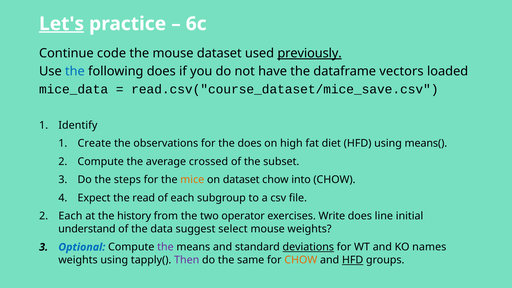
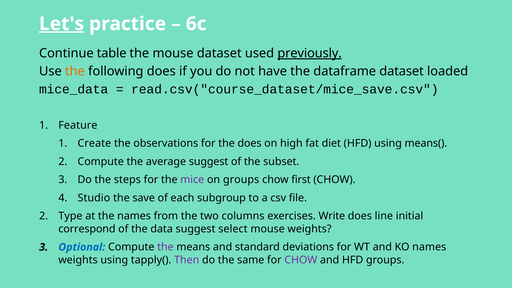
code: code -> table (112, 53)
the colour: blue -> orange (75, 71)
dataframe vectors: vectors -> dataset (402, 71)
Identify: Identify -> Feature (78, 125)
average crossed: crossed -> suggest (209, 162)
mice colour: orange -> purple (192, 180)
on dataset: dataset -> groups (241, 180)
into: into -> first (301, 180)
Expect: Expect -> Studio (94, 198)
read: read -> save (144, 198)
Each: Each -> Type (70, 216)
the history: history -> names (134, 216)
operator: operator -> columns (243, 216)
understand: understand -> correspond (87, 229)
deviations underline: present -> none (308, 247)
CHOW colour: orange -> purple (301, 260)
HFD underline: present -> none (353, 260)
